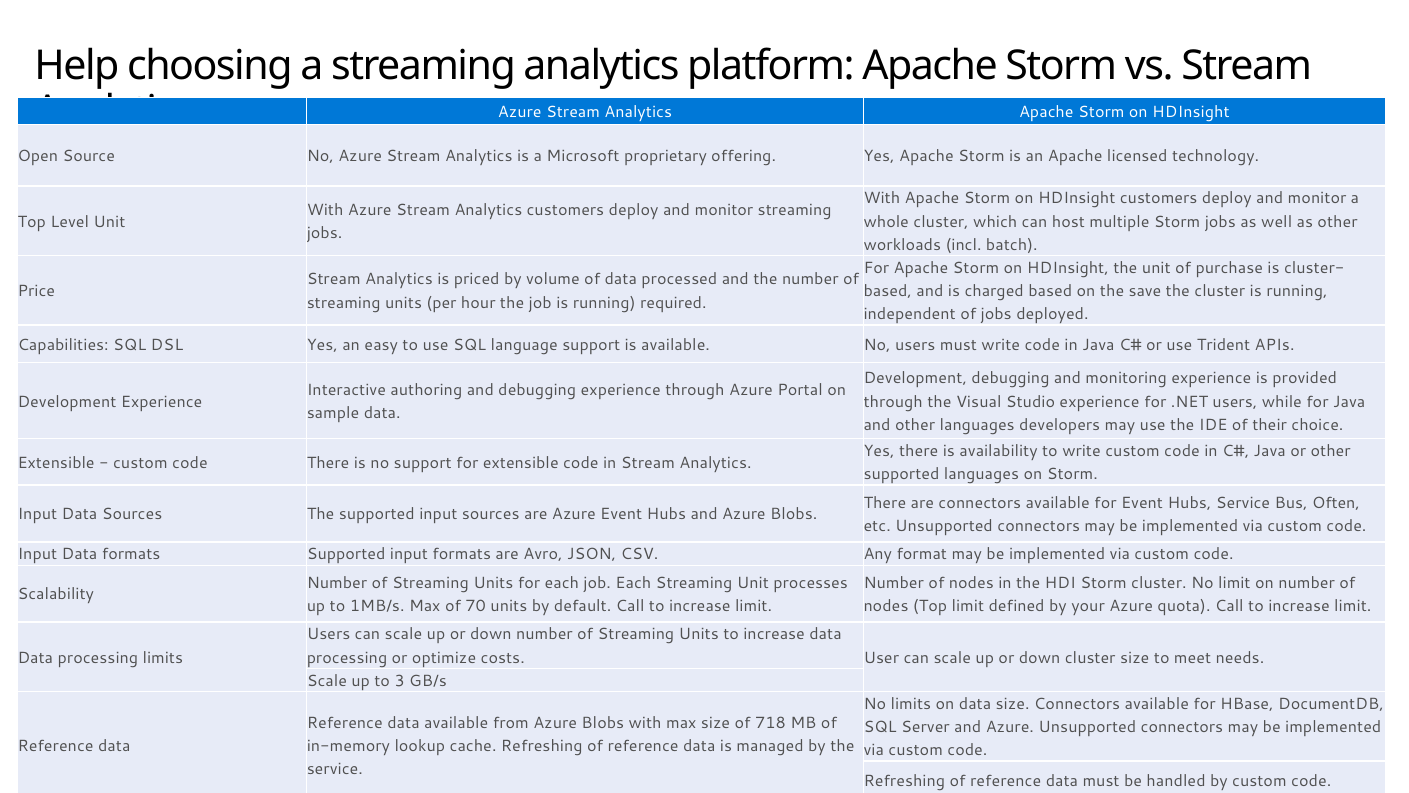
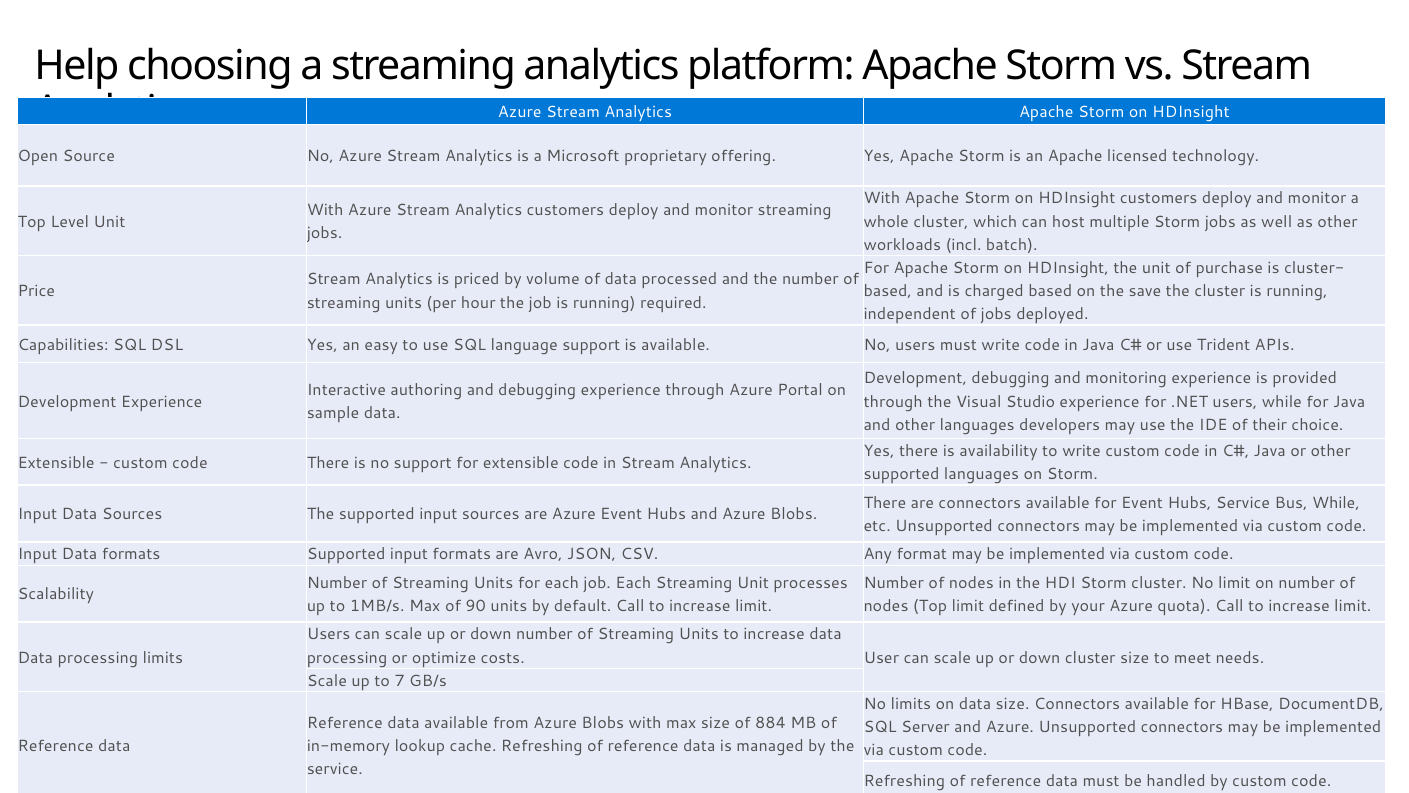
Bus Often: Often -> While (1336, 503)
70: 70 -> 90 (476, 606)
3: 3 -> 7 (400, 681)
718: 718 -> 884 (770, 723)
